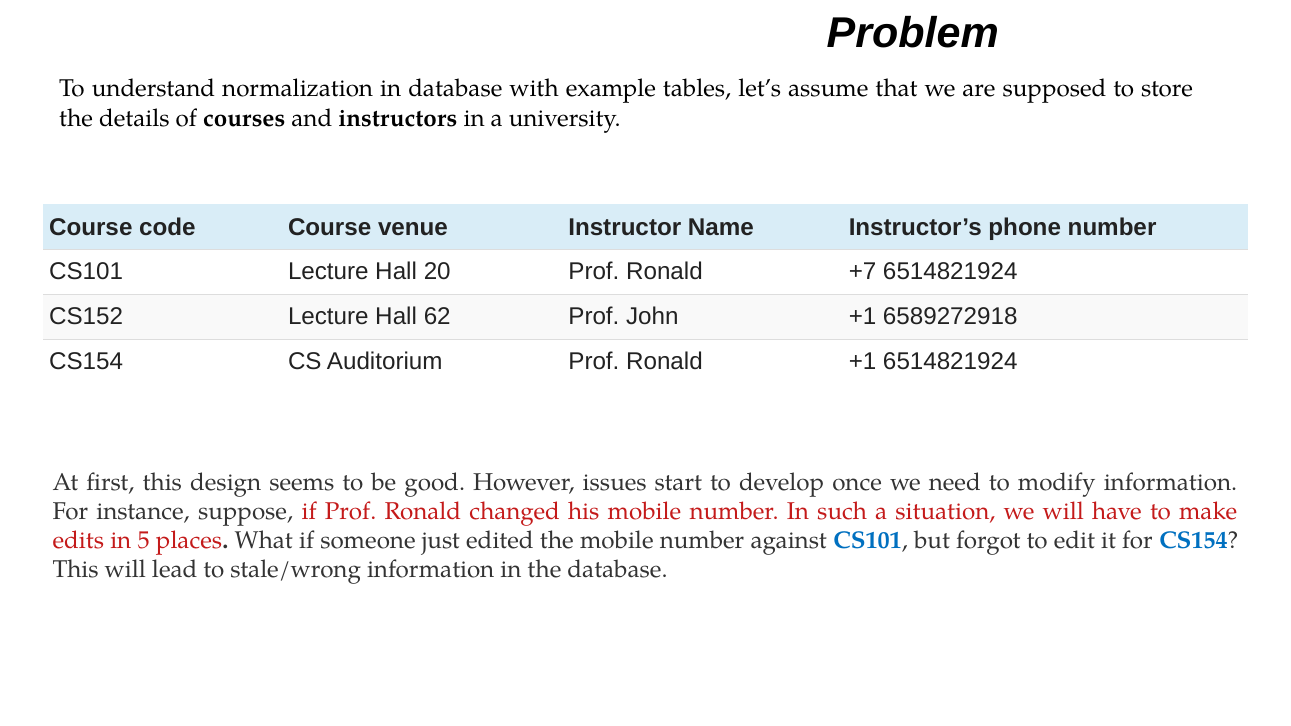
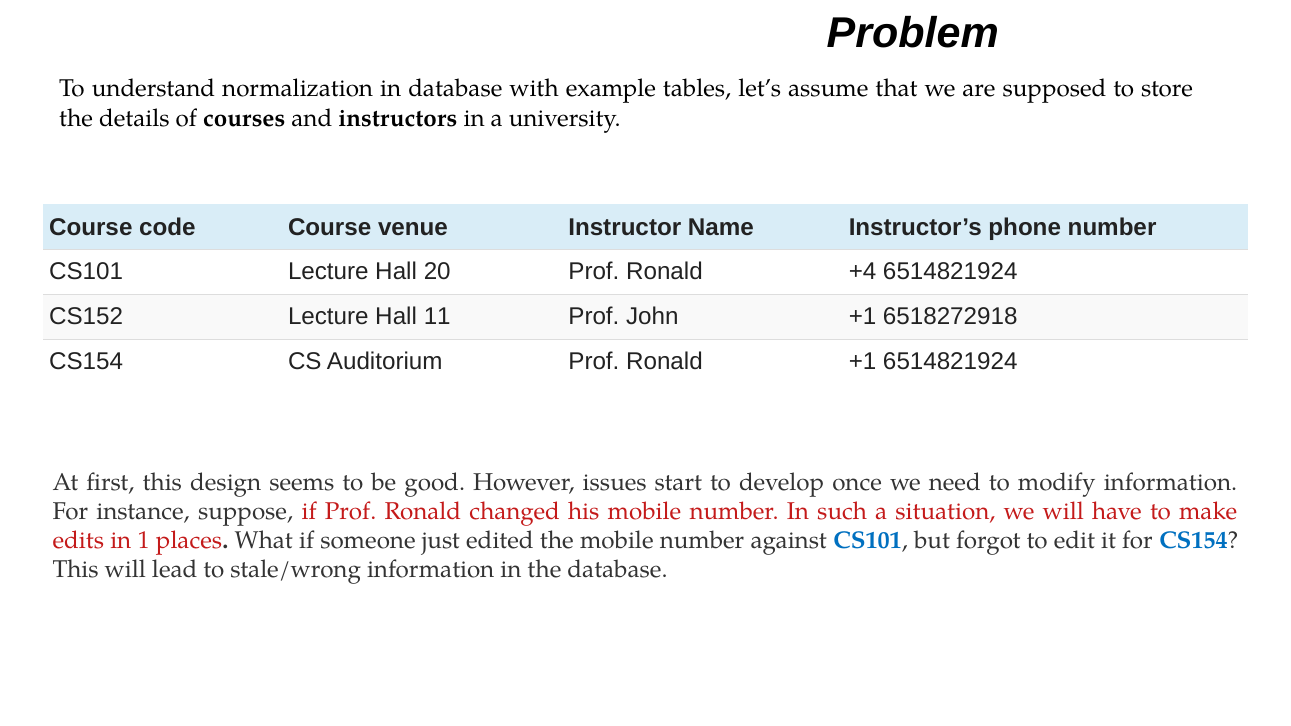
+7: +7 -> +4 (863, 271)
62: 62 -> 11 (437, 317)
6589272918: 6589272918 -> 6518272918 (950, 317)
5: 5 -> 1 (144, 540)
